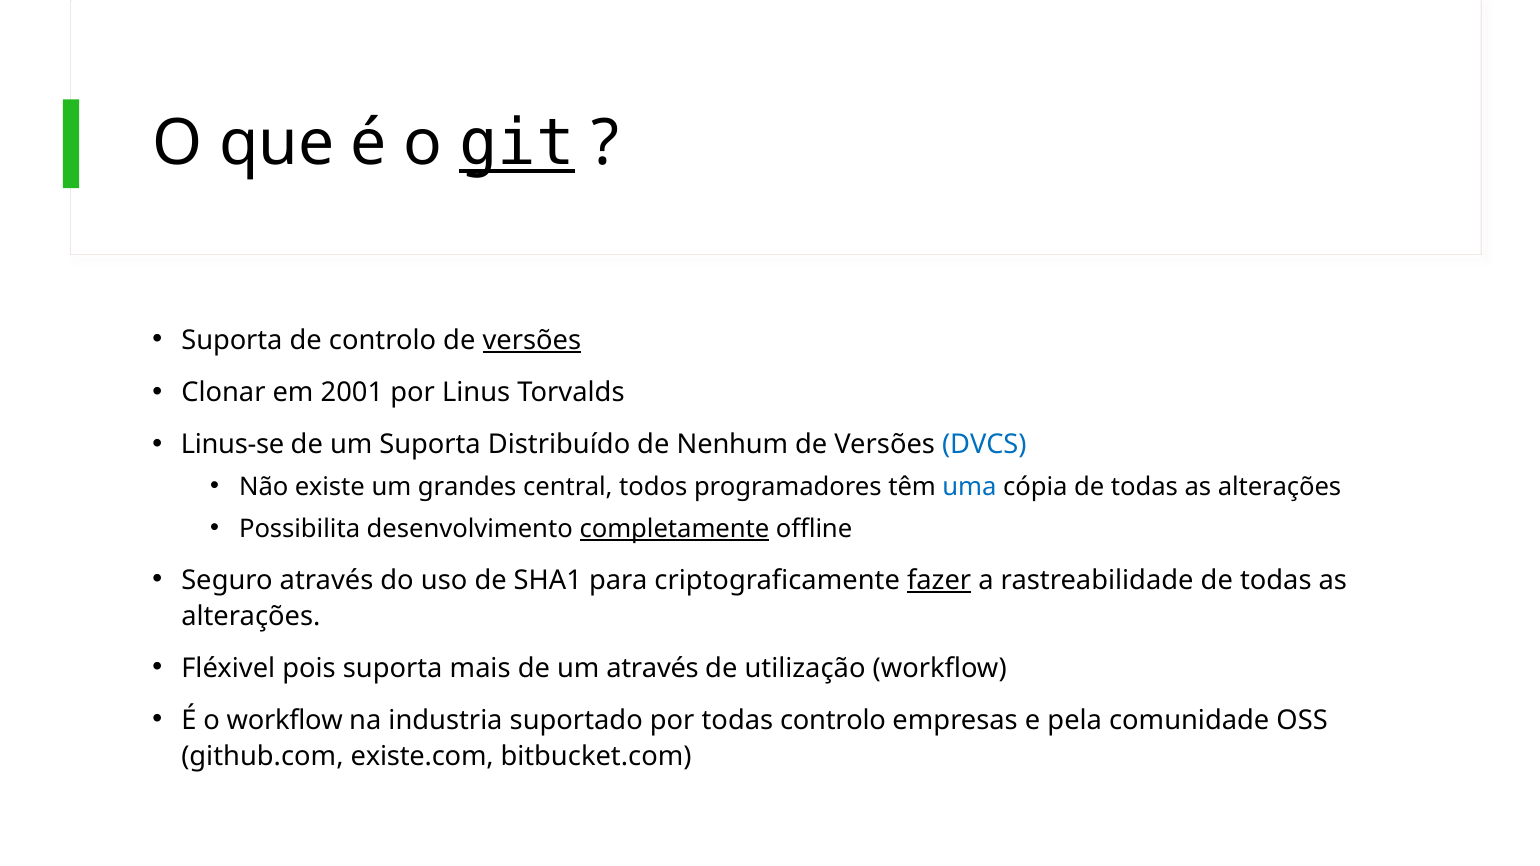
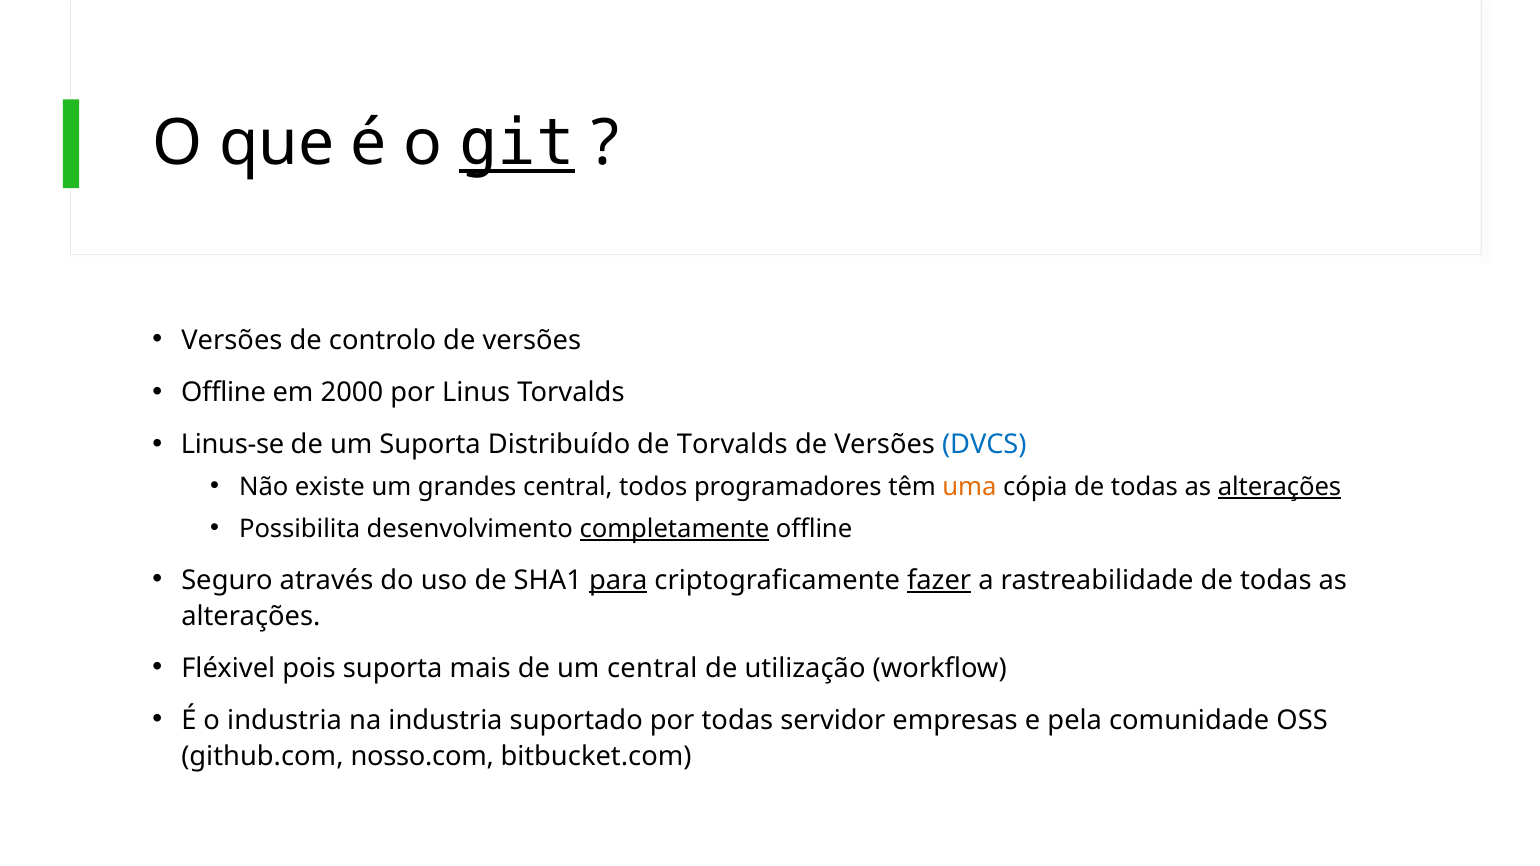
Suporta: Suporta -> Versões (232, 340)
versões underline: present -> none (532, 340)
Clonar: Clonar -> Offline (224, 392)
2001: 2001 -> 2000 (352, 392)
de Nenhum: Nenhum -> Torvalds (732, 444)
uma colour: blue -> orange (969, 487)
alterações underline: none -> present (1279, 487)
para underline: none -> present (618, 580)
um através: através -> central (652, 668)
o workflow: workflow -> industria (285, 720)
todas controlo: controlo -> servidor (833, 720)
existe.com: existe.com -> nosso.com (422, 756)
